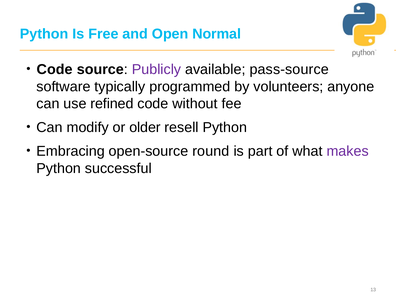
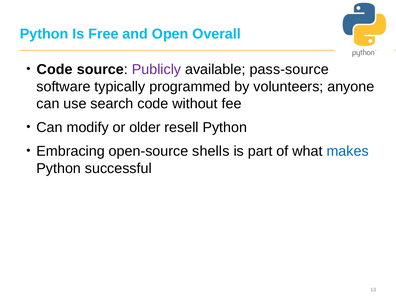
Normal: Normal -> Overall (217, 34)
refined: refined -> search (112, 104)
round: round -> shells (211, 151)
makes colour: purple -> blue (348, 151)
